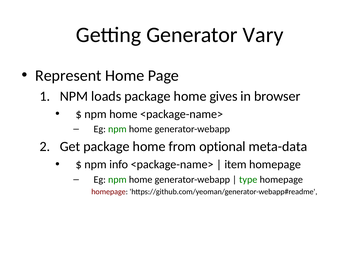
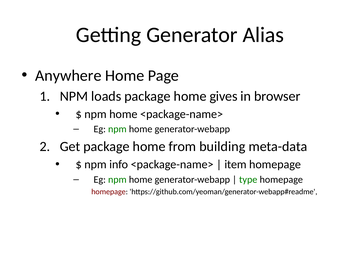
Vary: Vary -> Alias (263, 35)
Represent: Represent -> Anywhere (68, 76)
optional: optional -> building (222, 147)
